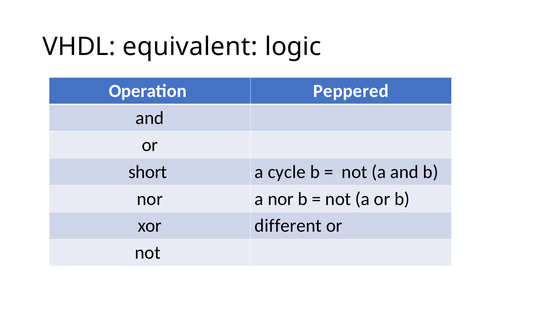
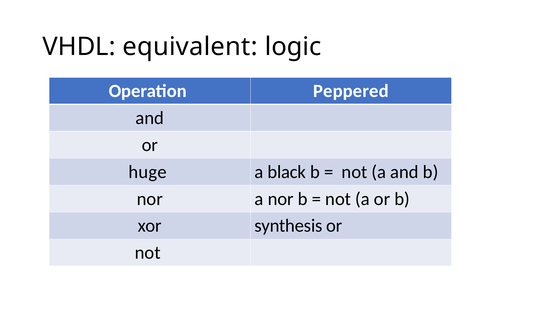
short: short -> huge (148, 172)
cycle: cycle -> black (287, 172)
different: different -> synthesis (288, 225)
